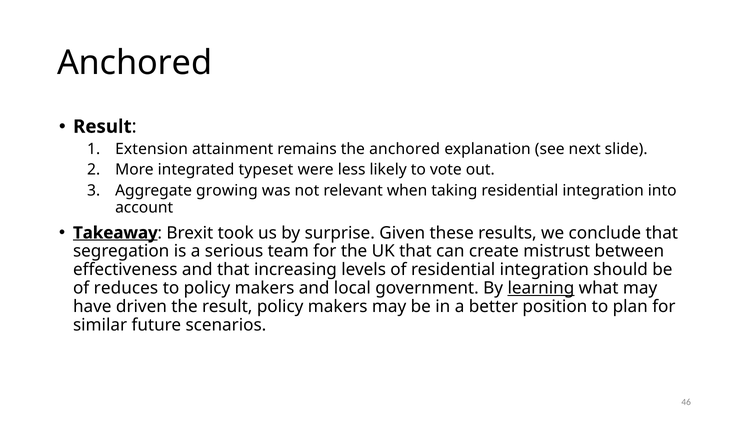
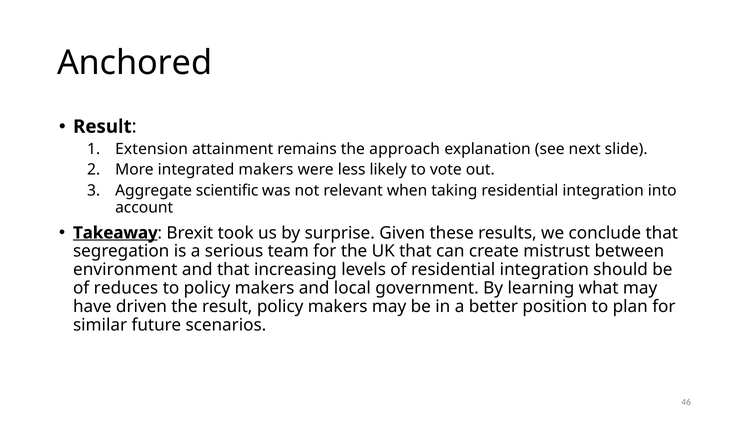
the anchored: anchored -> approach (405, 149)
integrated typeset: typeset -> makers (266, 170)
growing: growing -> scientific (227, 190)
effectiveness: effectiveness -> environment (125, 270)
learning underline: present -> none (541, 288)
